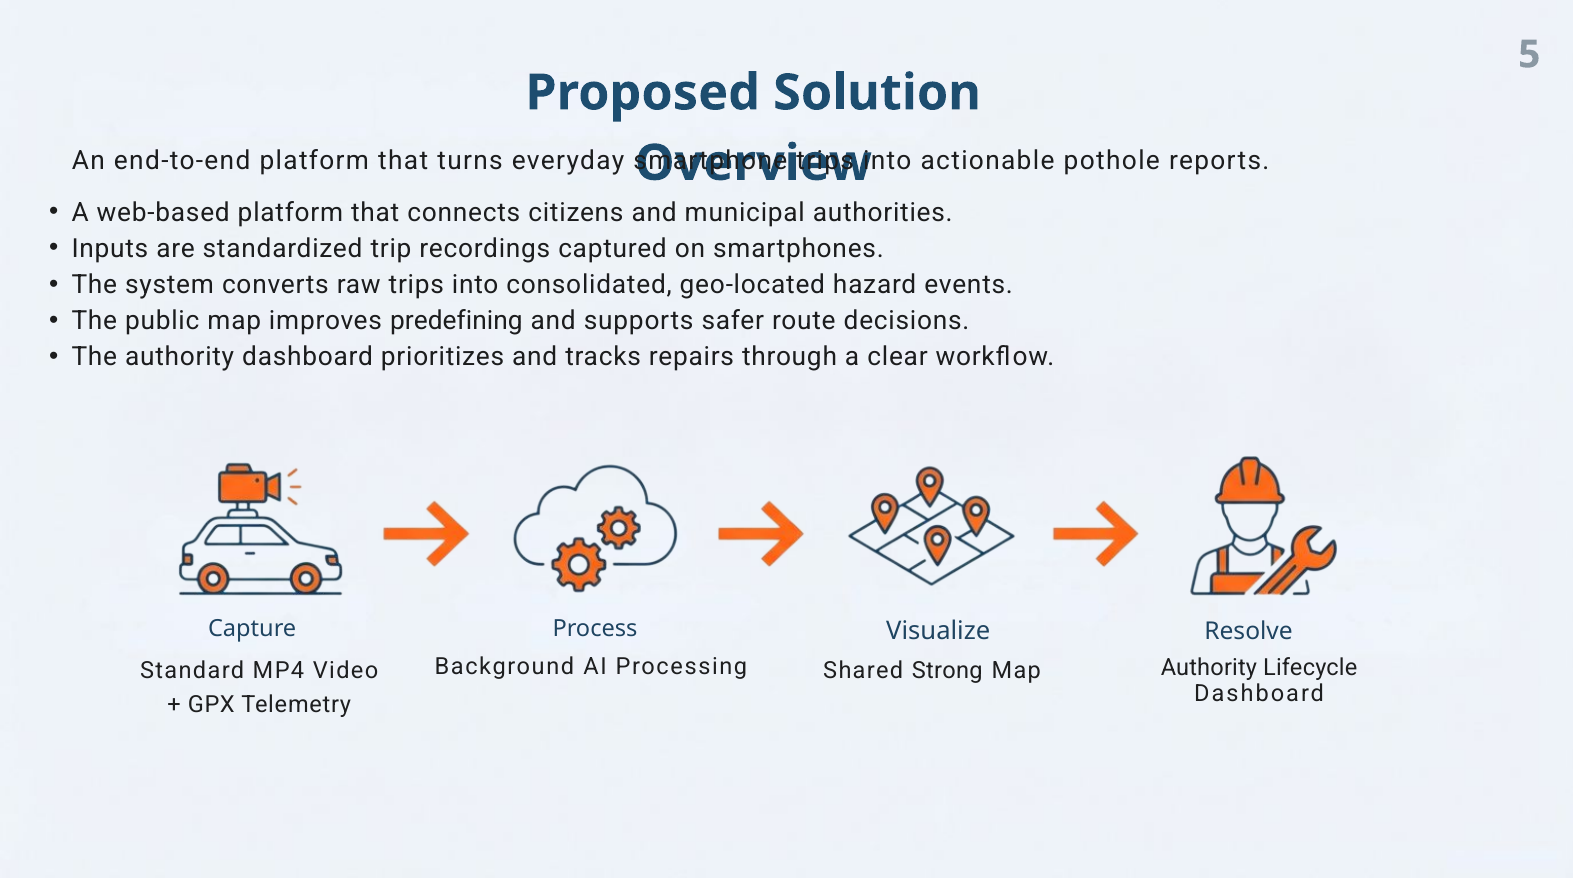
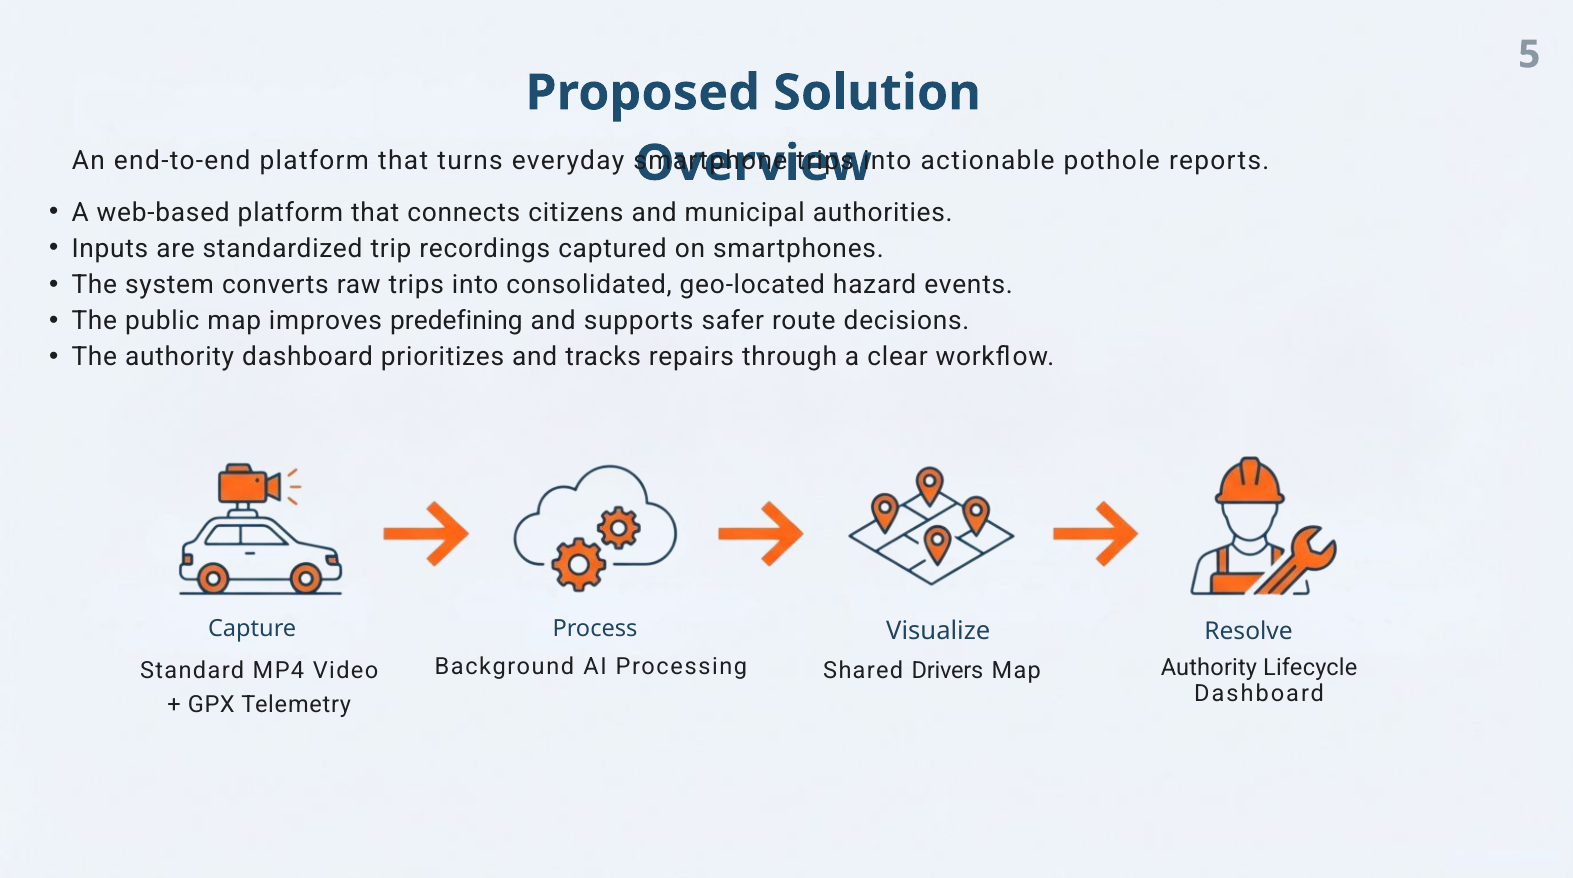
Strong: Strong -> Drivers (947, 671)
